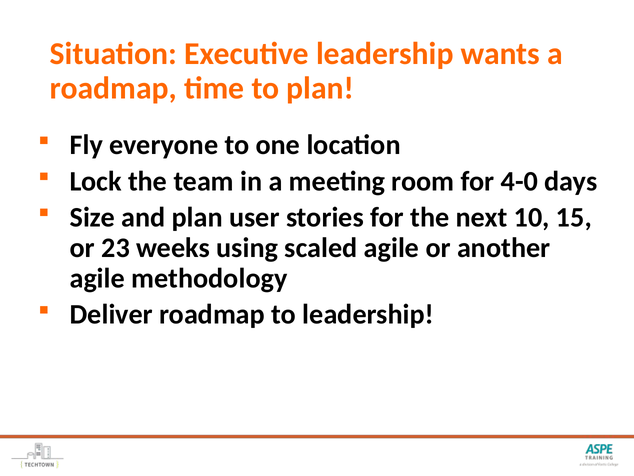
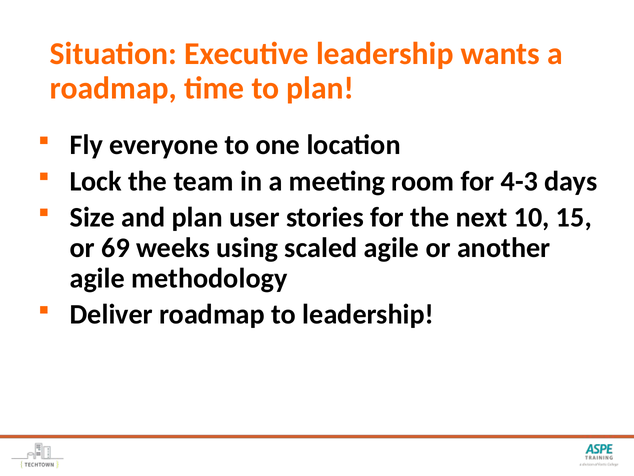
4-0: 4-0 -> 4-3 (519, 181)
23: 23 -> 69 (115, 248)
